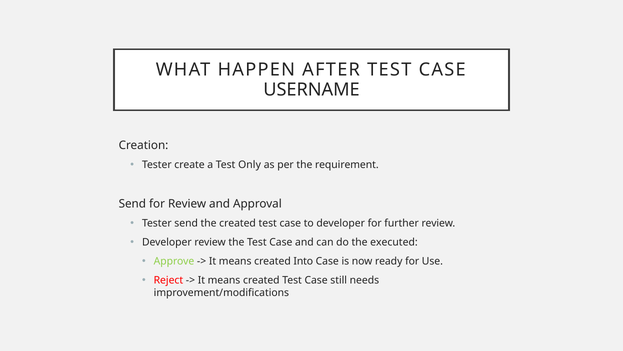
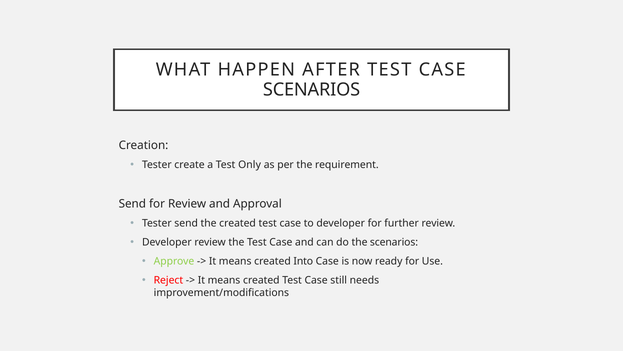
USERNAME: USERNAME -> SCENARIOS (312, 89)
the executed: executed -> scenarios (394, 242)
